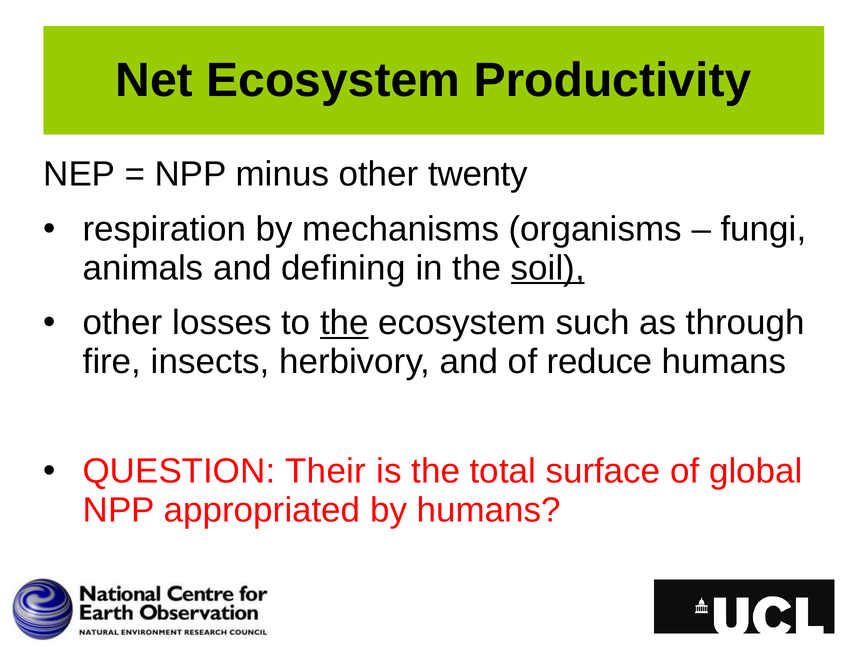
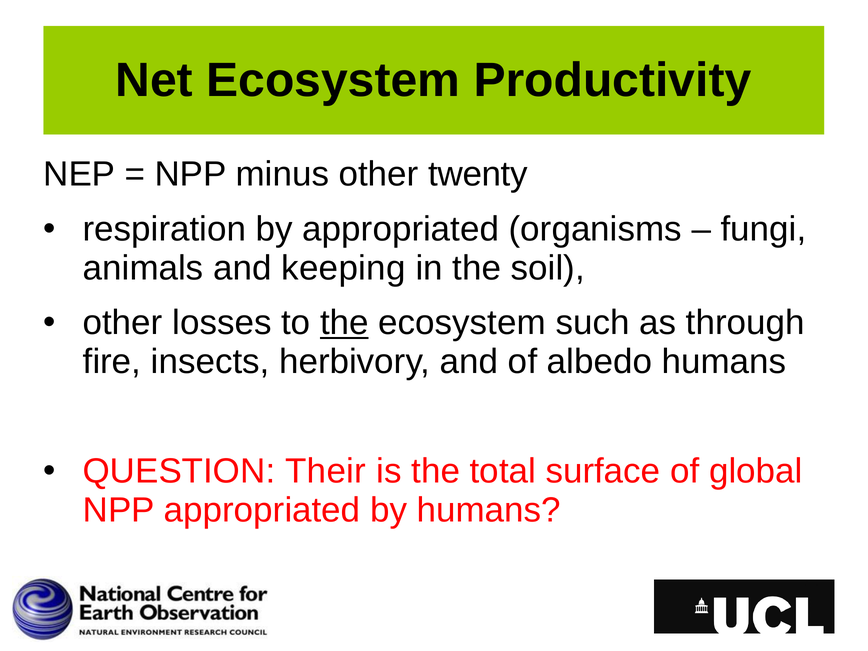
by mechanisms: mechanisms -> appropriated (401, 229)
defining: defining -> keeping (343, 268)
soil underline: present -> none (548, 268)
reduce: reduce -> albedo (599, 362)
